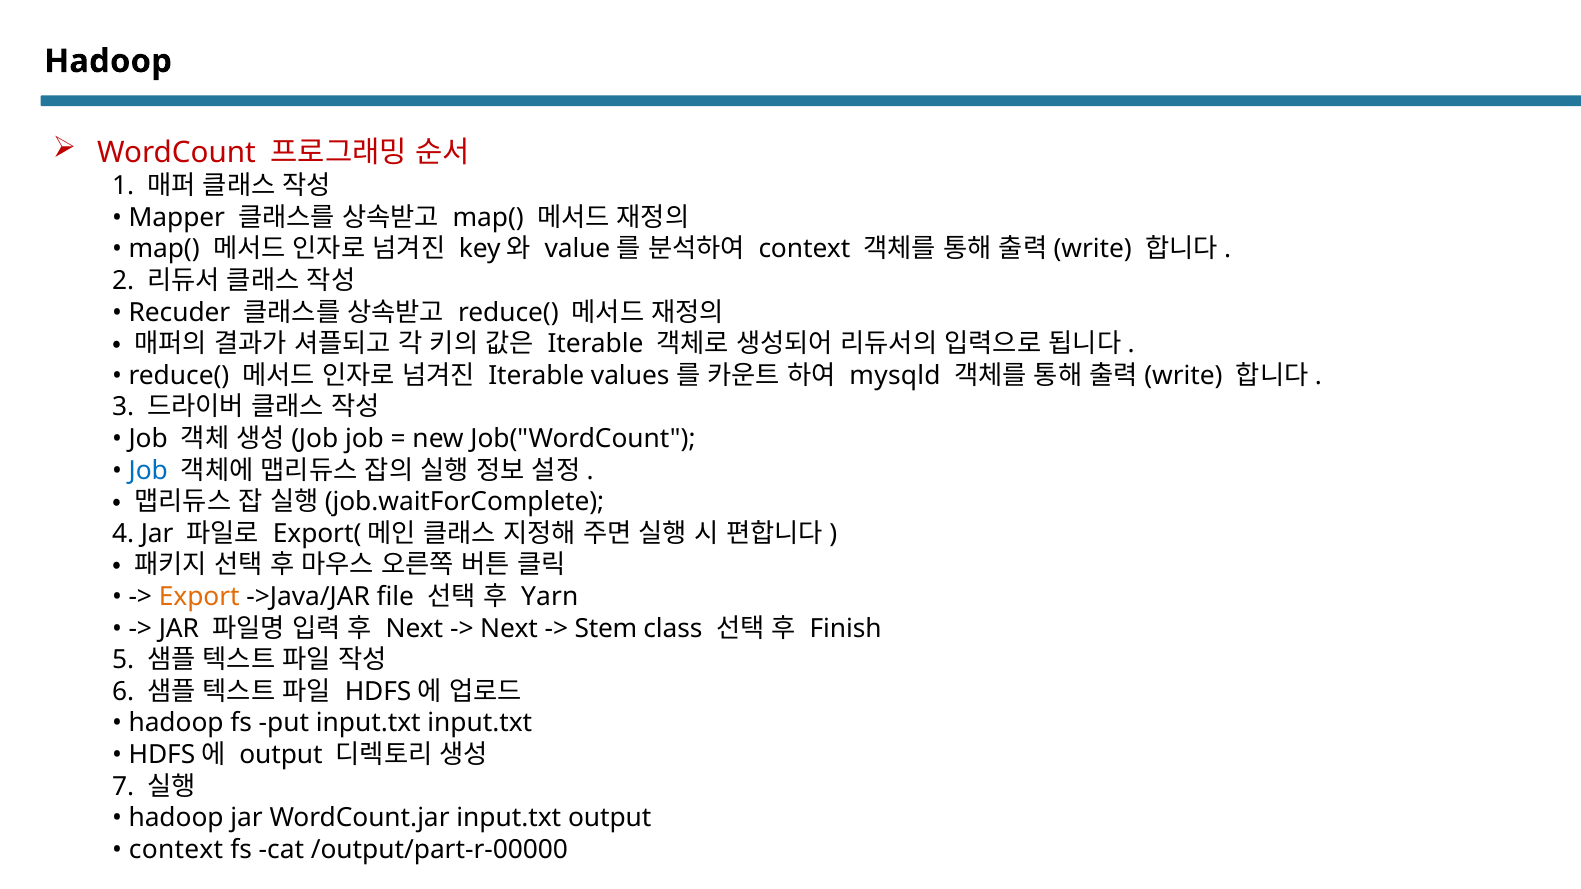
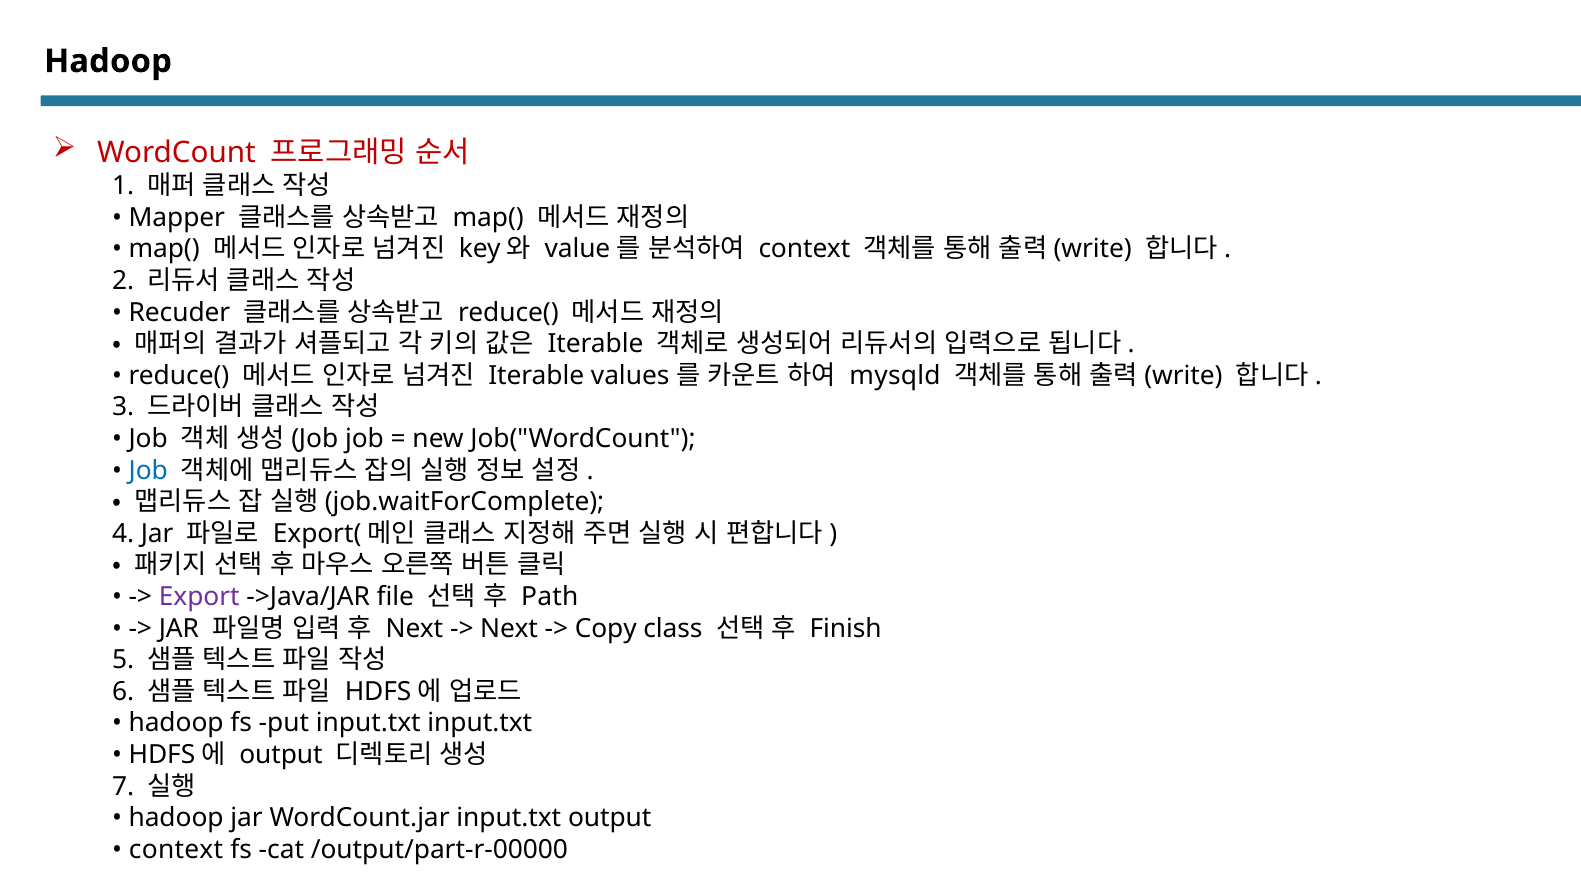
Export colour: orange -> purple (199, 597)
Yarn: Yarn -> Path (550, 597)
Stem: Stem -> Copy (606, 629)
